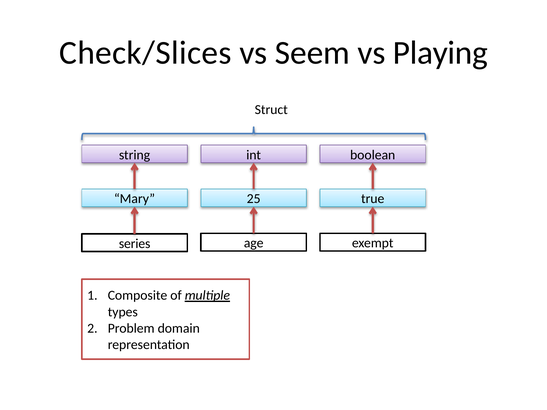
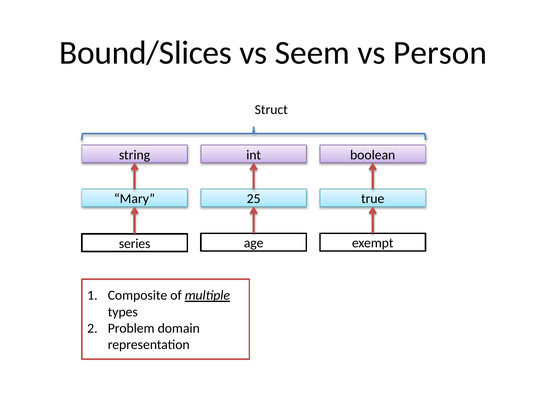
Check/Slices: Check/Slices -> Bound/Slices (146, 53)
Playing: Playing -> Person (440, 53)
